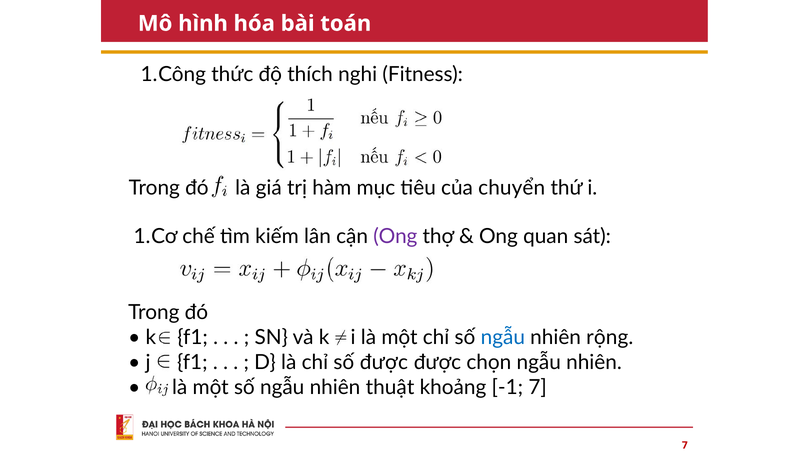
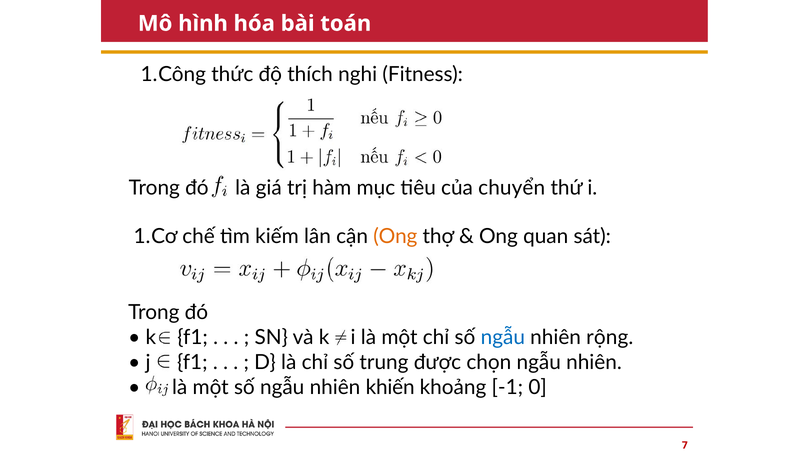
Ong colour: purple -> orange (395, 236)
số được: được -> trung (384, 363)
thuật: thuật -> khiến (390, 387)
-1 7: 7 -> 0 (538, 387)
